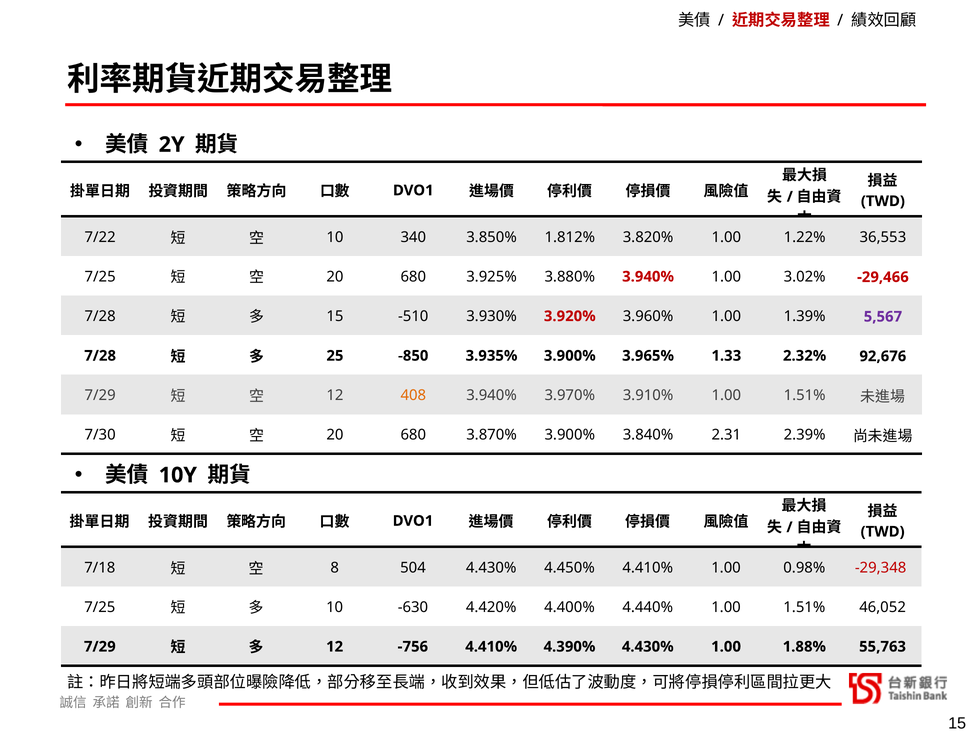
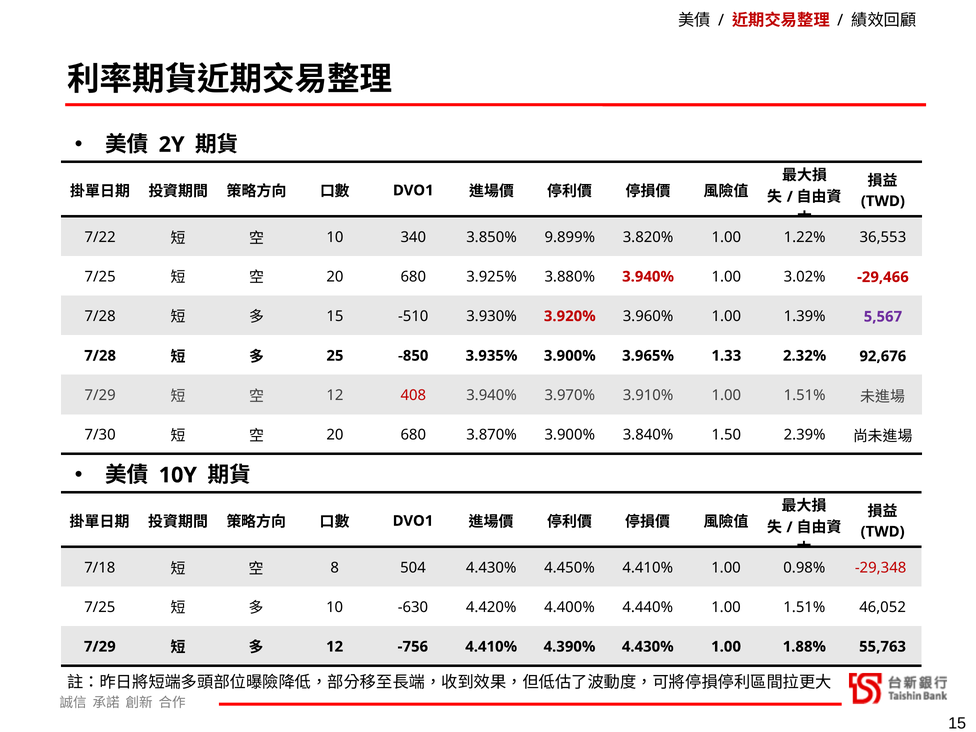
1.812%: 1.812% -> 9.899% (570, 238)
408 colour: orange -> red (413, 395)
2.31: 2.31 -> 1.50 (726, 435)
